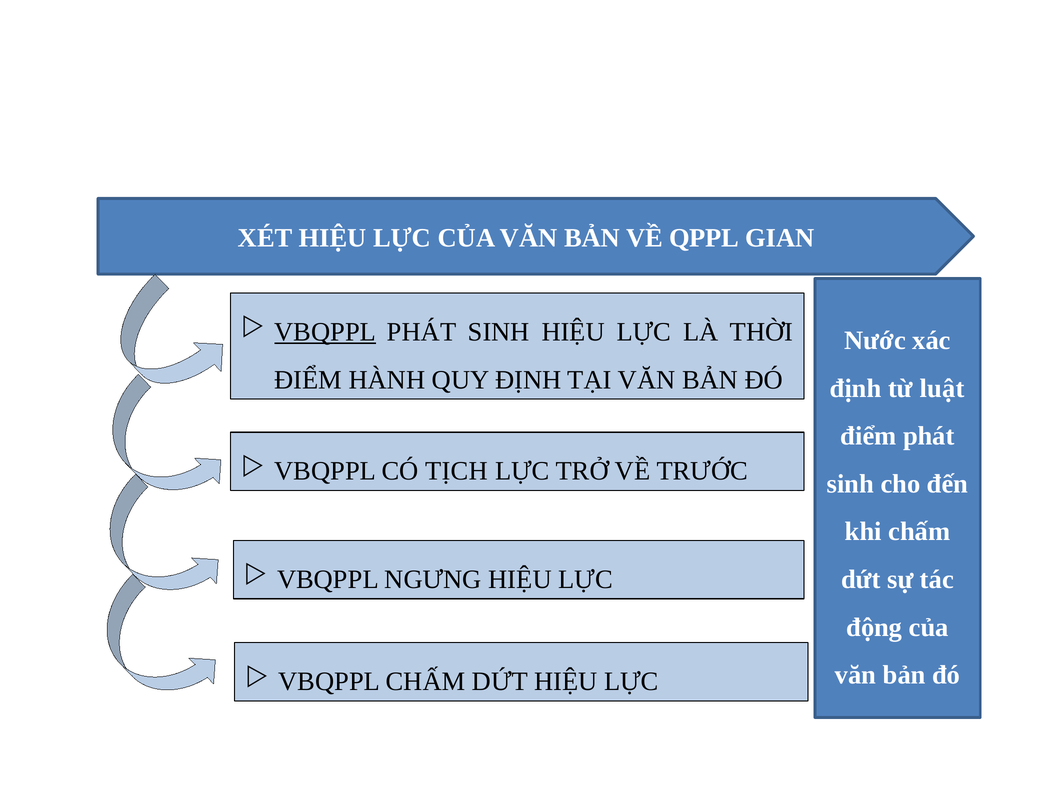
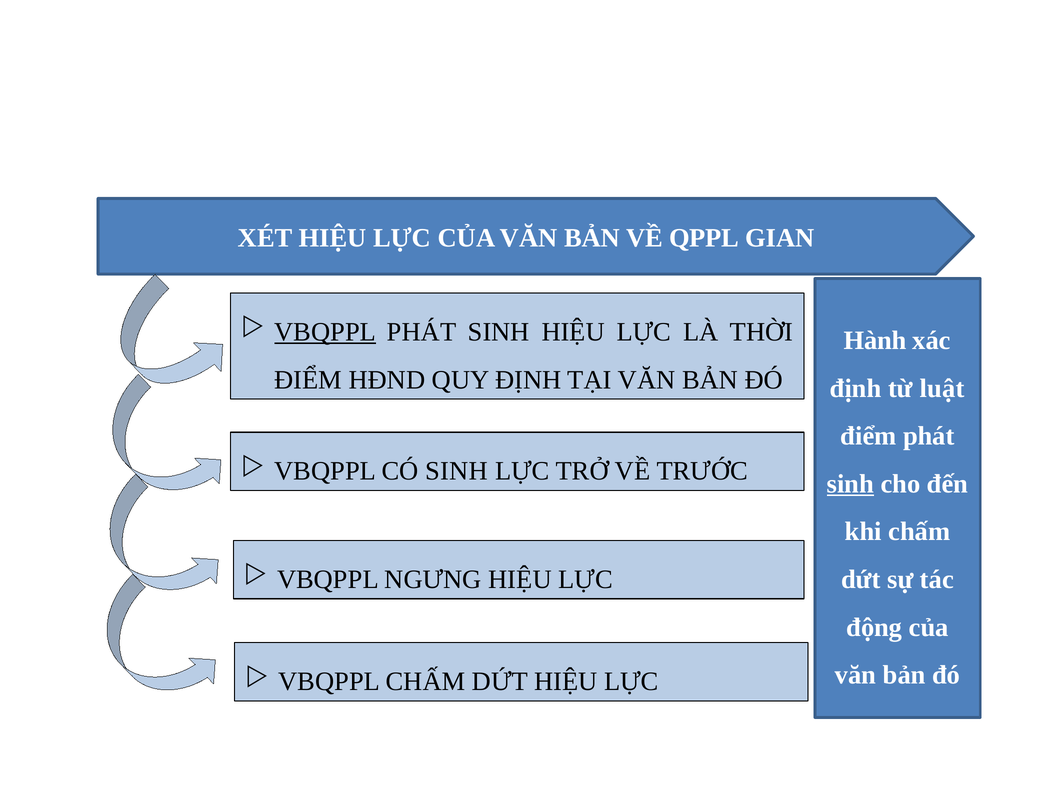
Nước: Nước -> Hành (875, 341)
HÀNH: HÀNH -> HĐND (387, 380)
CÓ TỊCH: TỊCH -> SINH (457, 471)
sinh underline: none -> present (850, 484)
